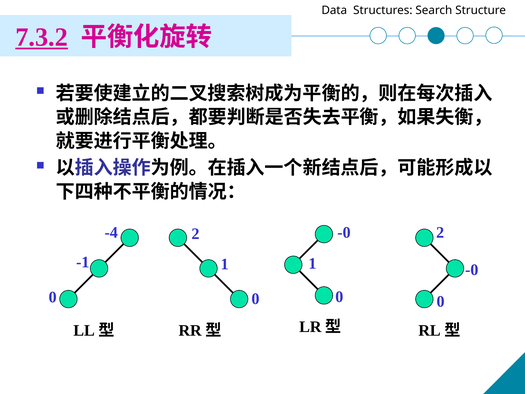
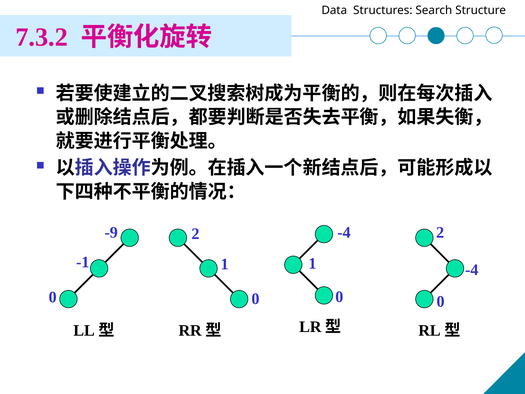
7.3.2 underline: present -> none (42, 37)
-4: -4 -> -9 (111, 232)
-0: -0 -> -4 (344, 232)
-0: -0 -> -4 (472, 270)
